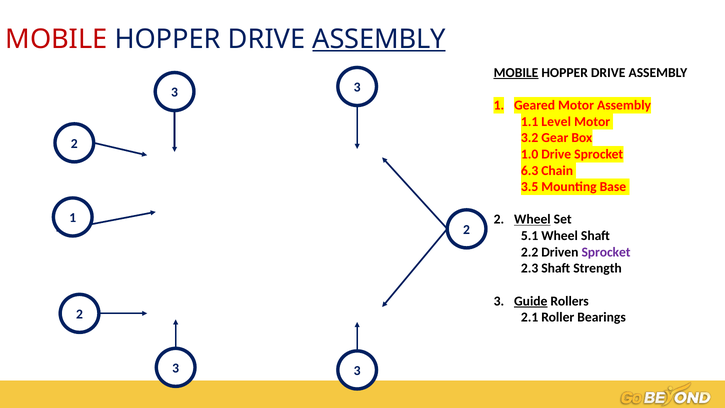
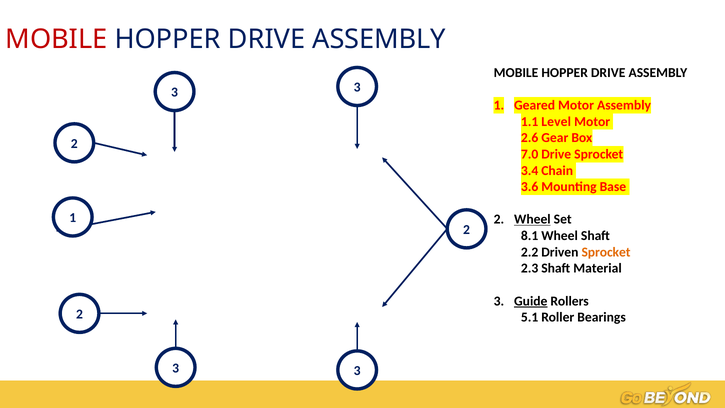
ASSEMBLY underline: present -> none (379, 39)
MOBILE underline: present -> none (516, 73)
3.2: 3.2 -> 2.6 (530, 138)
1.0: 1.0 -> 7.0 (530, 154)
6.3: 6.3 -> 3.4 (530, 170)
3.5: 3.5 -> 3.6 (530, 187)
5.1: 5.1 -> 8.1 (530, 236)
Sprocket colour: purple -> orange (606, 252)
Strength: Strength -> Material (597, 268)
2.1: 2.1 -> 5.1 (530, 317)
